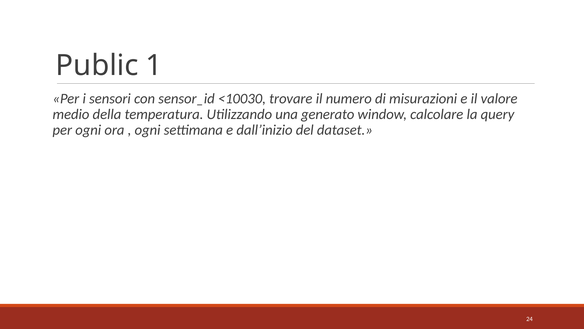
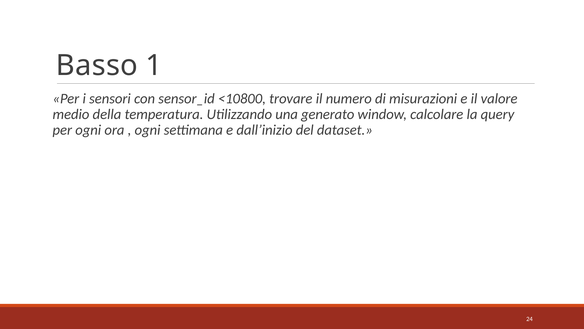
Public: Public -> Basso (97, 65)
<10030: <10030 -> <10800 (242, 98)
